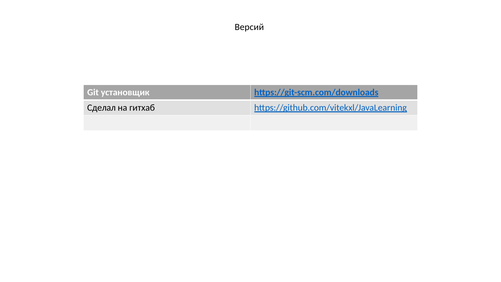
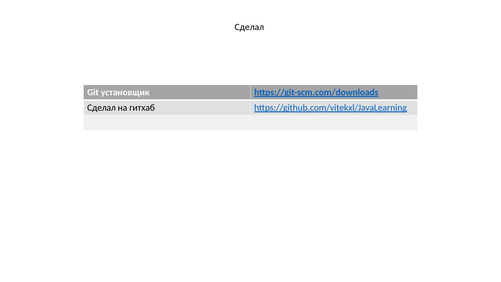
Версий: Версий -> Сделал (249, 27)
